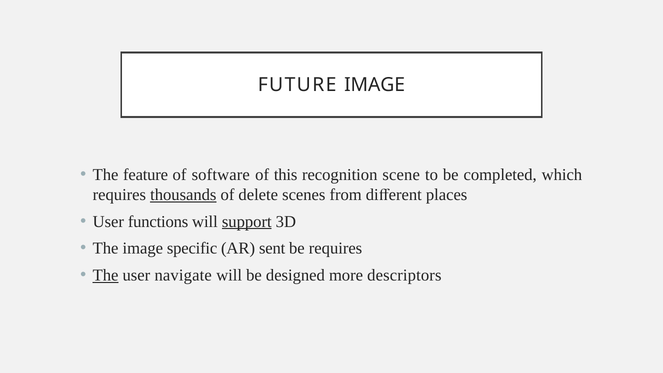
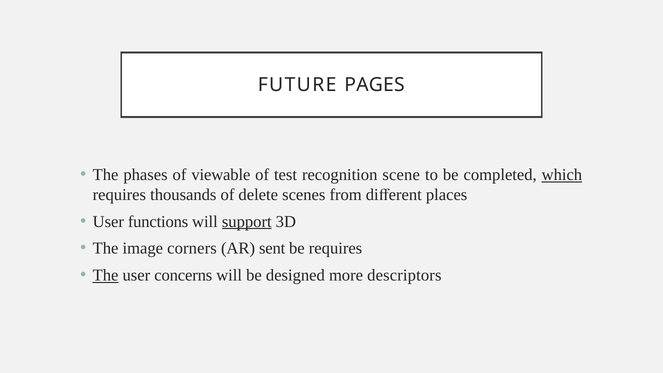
FUTURE IMAGE: IMAGE -> PAGES (375, 85)
feature: feature -> phases (146, 175)
software: software -> viewable (221, 175)
this: this -> test (286, 175)
which underline: none -> present (562, 175)
thousands underline: present -> none (183, 195)
specific: specific -> corners (192, 248)
navigate: navigate -> concerns (183, 275)
